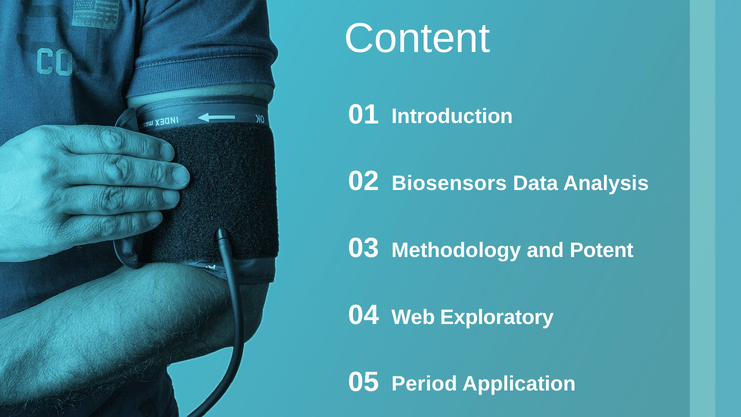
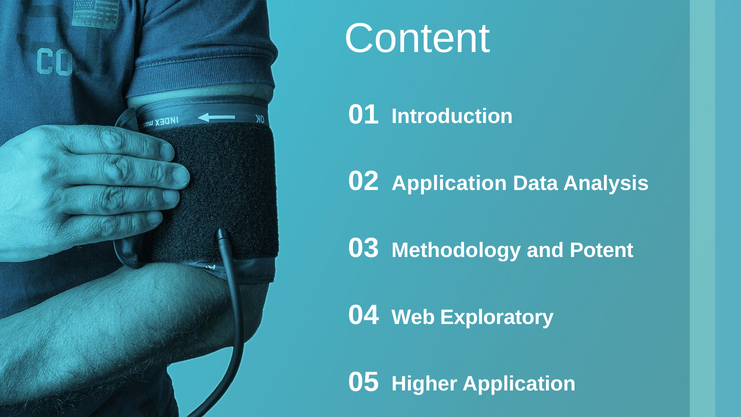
Biosensors: Biosensors -> Application (449, 183)
Period: Period -> Higher (424, 384)
